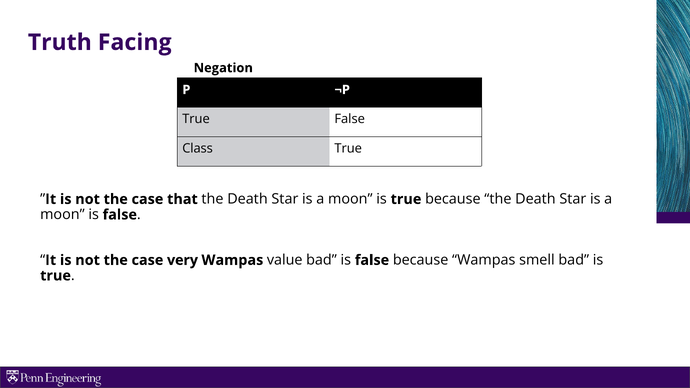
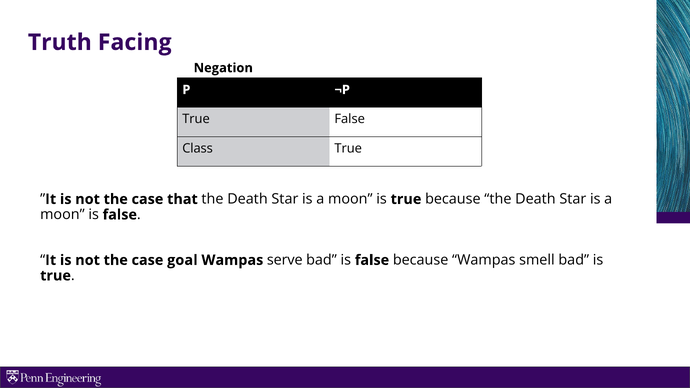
very: very -> goal (182, 260)
value: value -> serve (285, 260)
